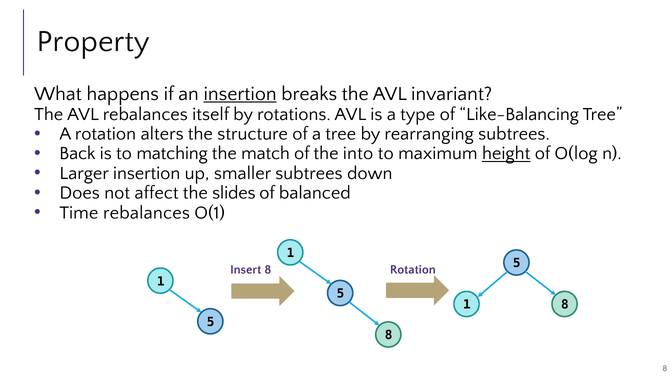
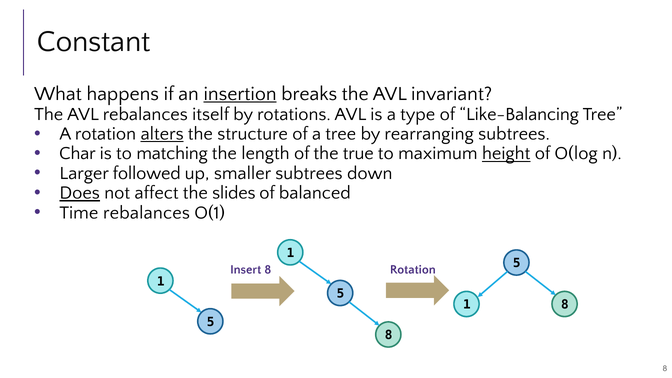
Property: Property -> Constant (94, 41)
alters underline: none -> present (162, 134)
Back: Back -> Char (77, 153)
match: match -> length (265, 153)
into: into -> true (358, 153)
Larger insertion: insertion -> followed (147, 173)
Does underline: none -> present (80, 193)
